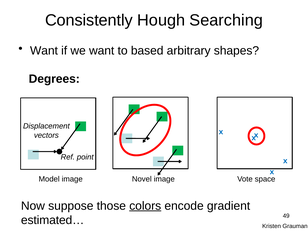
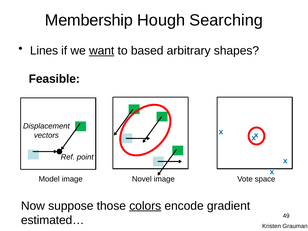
Consistently: Consistently -> Membership (89, 20)
Want: Want -> Lines (44, 51)
want underline: none -> present (102, 51)
Degrees: Degrees -> Feasible (54, 79)
